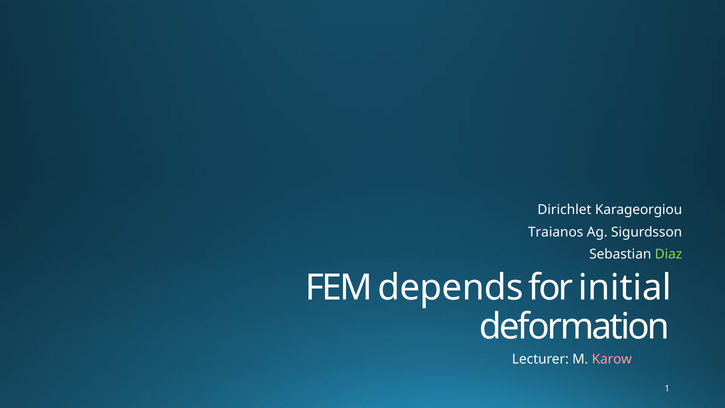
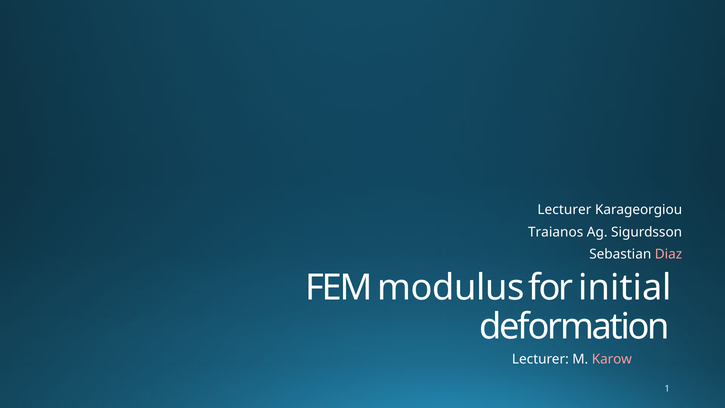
Dirichlet: Dirichlet -> Lecturer (564, 210)
Diaz colour: light green -> pink (668, 254)
depends: depends -> modulus (451, 288)
